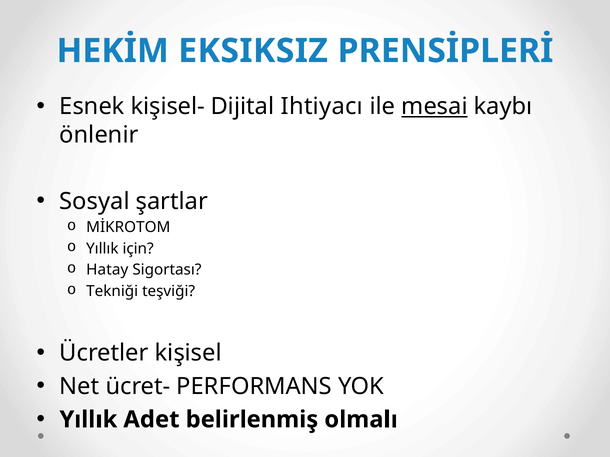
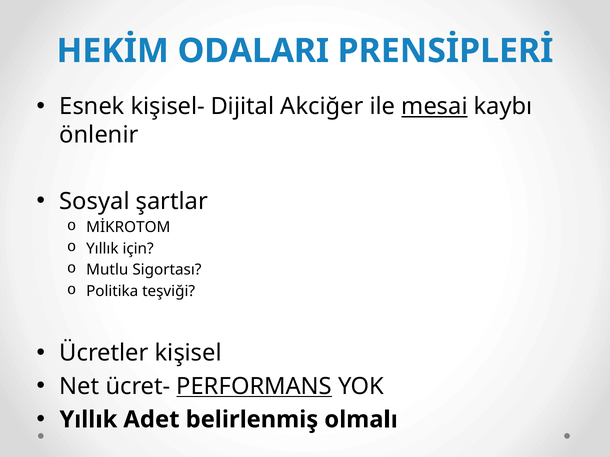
EKSIKSIZ: EKSIKSIZ -> ODALARI (253, 51)
Ihtiyacı: Ihtiyacı -> Akciğer (322, 107)
Hatay: Hatay -> Mutlu (107, 270)
Tekniği: Tekniği -> Politika (112, 291)
PERFORMANS underline: none -> present (254, 387)
